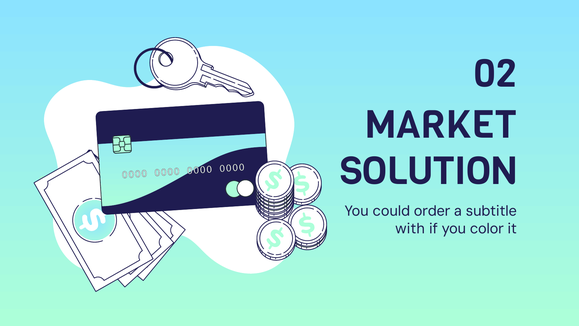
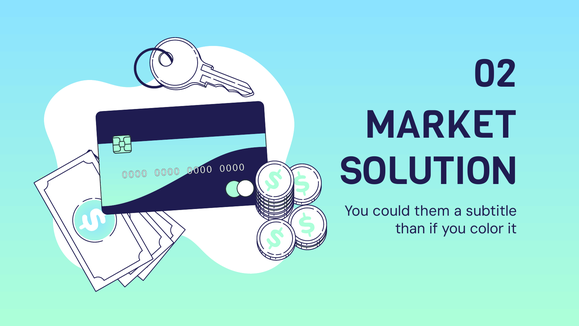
order: order -> them (432, 211)
with: with -> than (410, 228)
